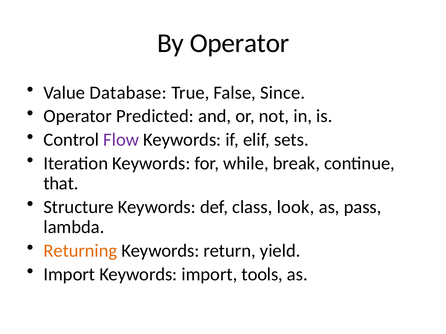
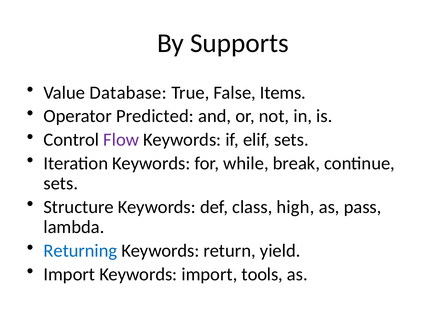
By Operator: Operator -> Supports (239, 43)
Since: Since -> Items (283, 93)
that: that -> sets (61, 184)
look: look -> high (296, 207)
Returning colour: orange -> blue (80, 251)
